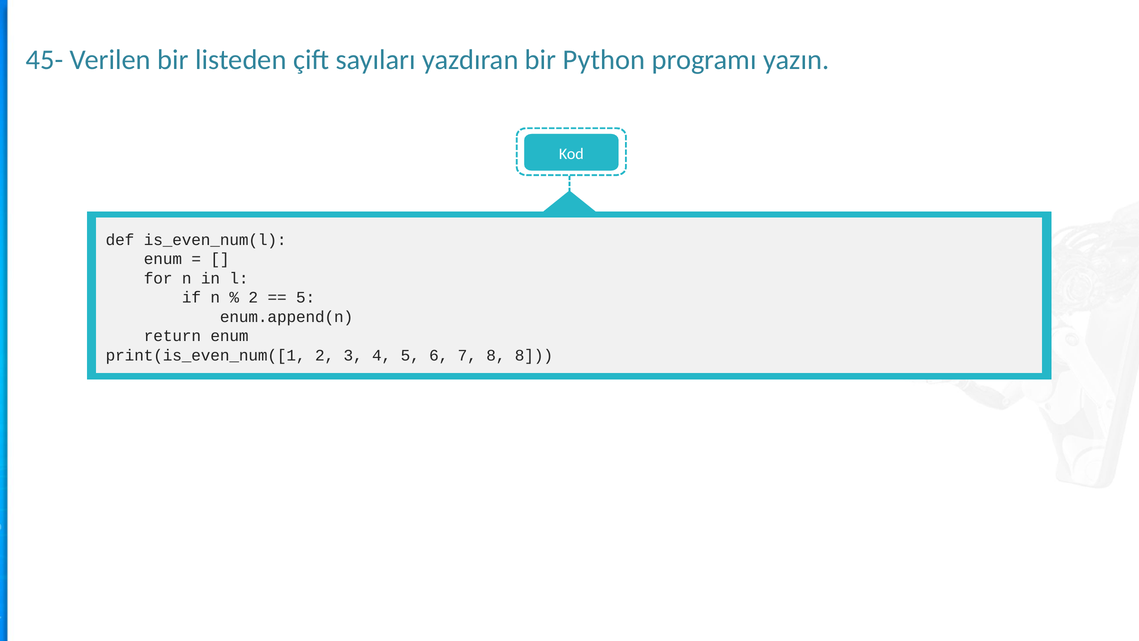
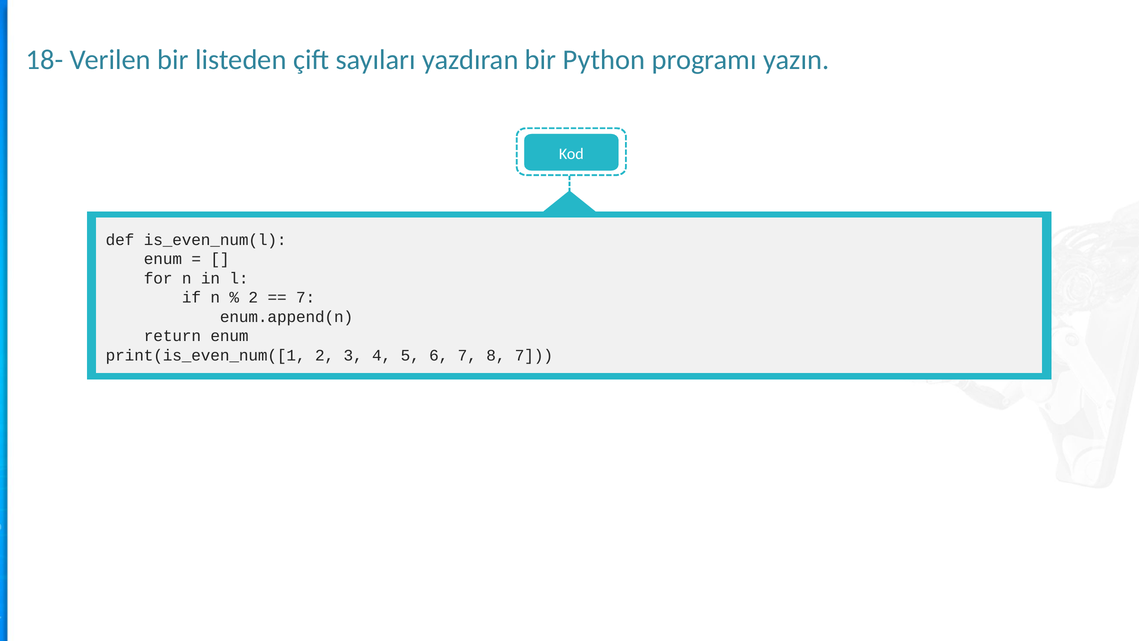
45-: 45- -> 18- (45, 60)
5: 5 -> 7 (306, 297)
8 8: 8 -> 7 (534, 355)
